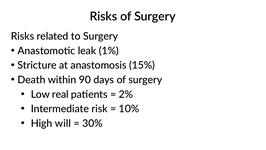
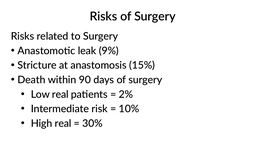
1%: 1% -> 9% (109, 51)
High will: will -> real (63, 123)
